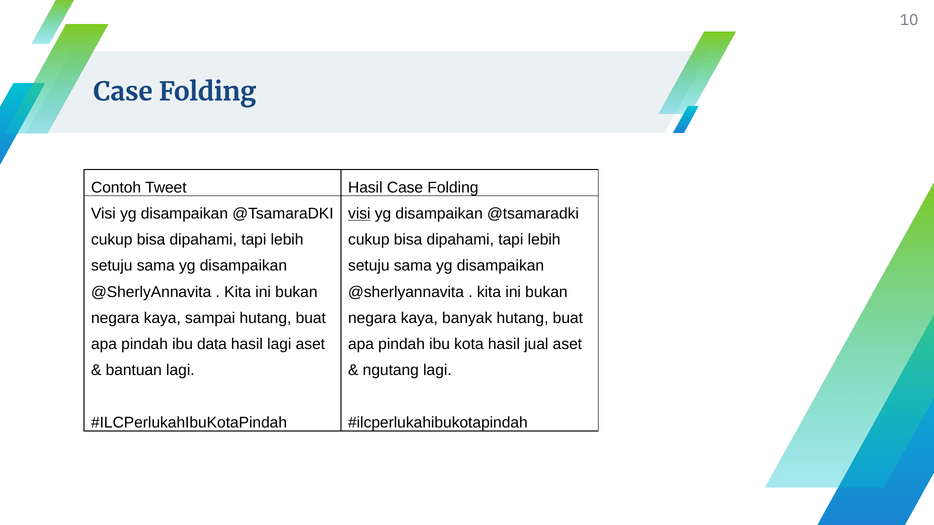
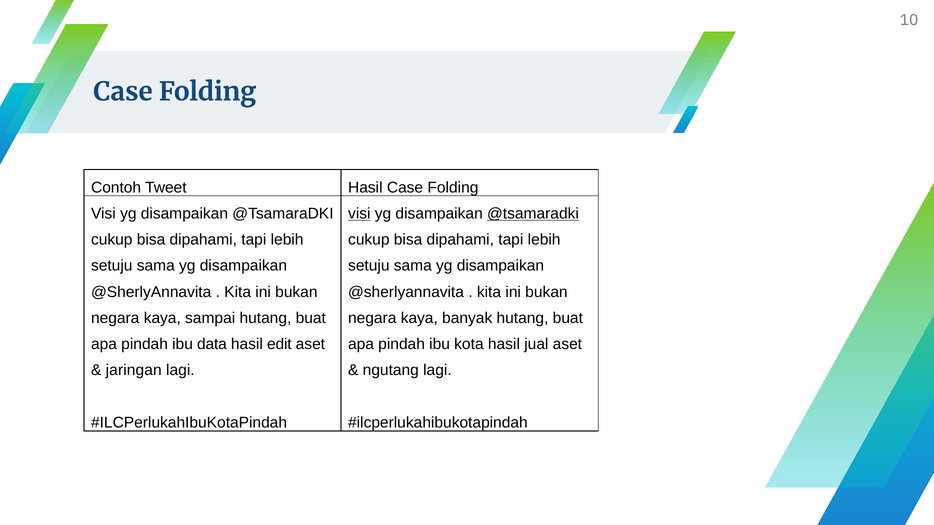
@tsamaradki underline: none -> present (533, 214)
hasil lagi: lagi -> edit (279, 344)
bantuan: bantuan -> jaringan (134, 371)
